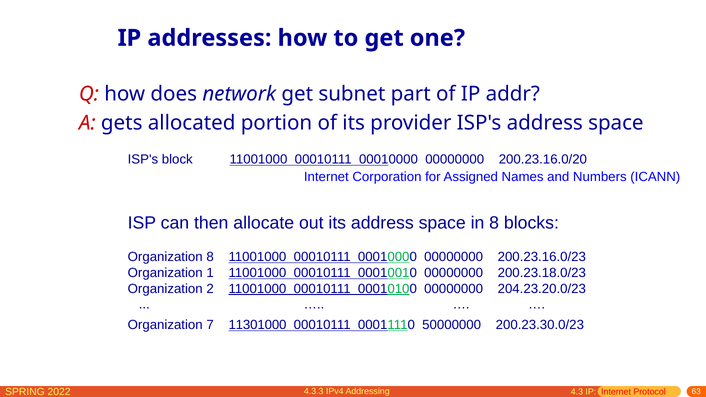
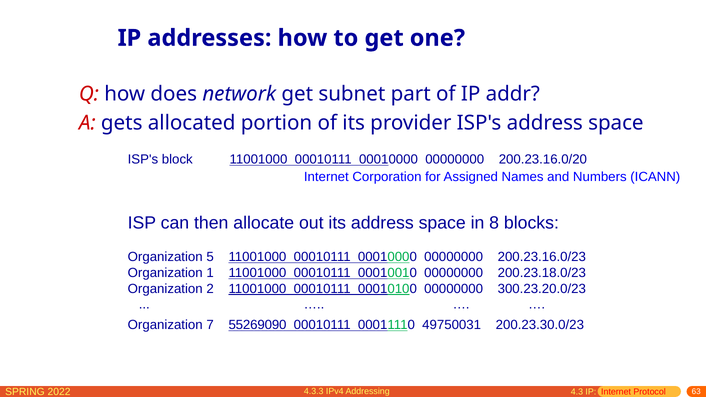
Organization 8: 8 -> 5 (210, 257)
204.23.20.0/23: 204.23.20.0/23 -> 300.23.20.0/23 (542, 289)
11301000: 11301000 -> 55269090 (257, 325)
50000000: 50000000 -> 49750031 (452, 325)
